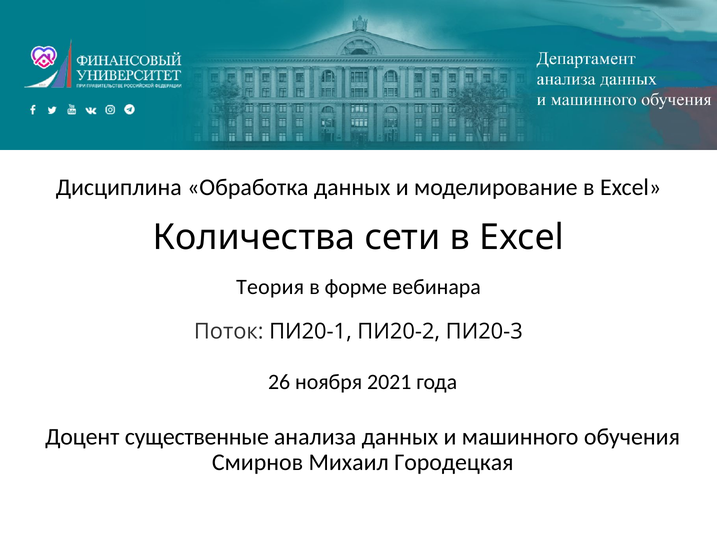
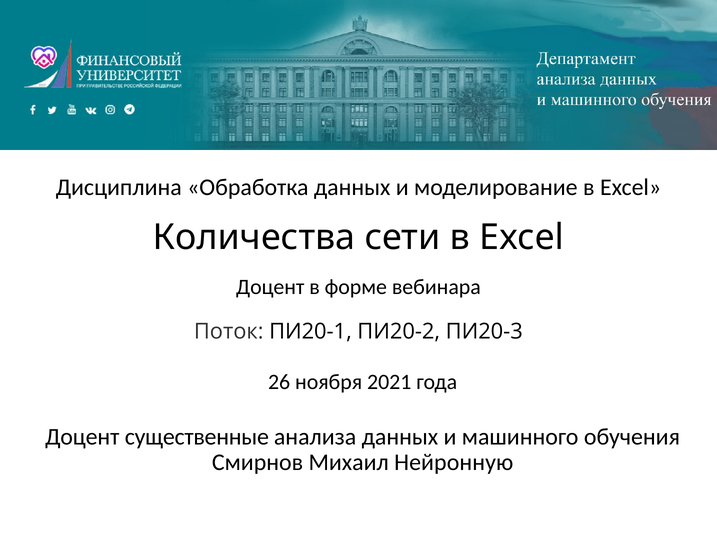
Теория: Теория -> Доцент (270, 287)
Городецкая: Городецкая -> Нейронную (454, 462)
